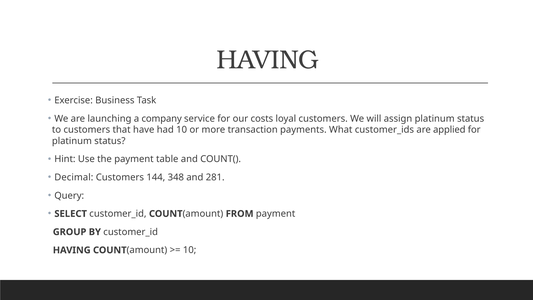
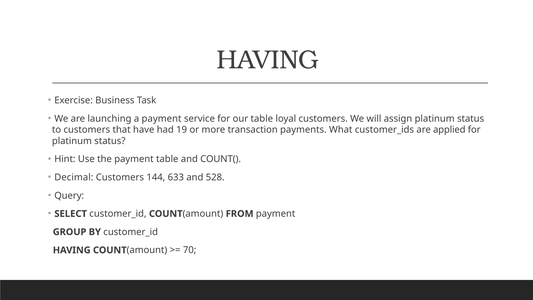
a company: company -> payment (162, 119)
our costs: costs -> table (262, 119)
had 10: 10 -> 19 (182, 130)
348: 348 -> 633 (176, 177)
281: 281 -> 528 (215, 177)
10: 10 -> 70 (190, 250)
